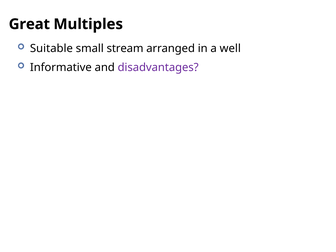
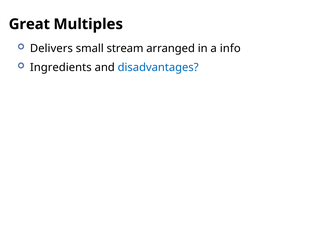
Suitable: Suitable -> Delivers (51, 48)
well: well -> info (230, 48)
Informative: Informative -> Ingredients (61, 67)
disadvantages colour: purple -> blue (158, 67)
